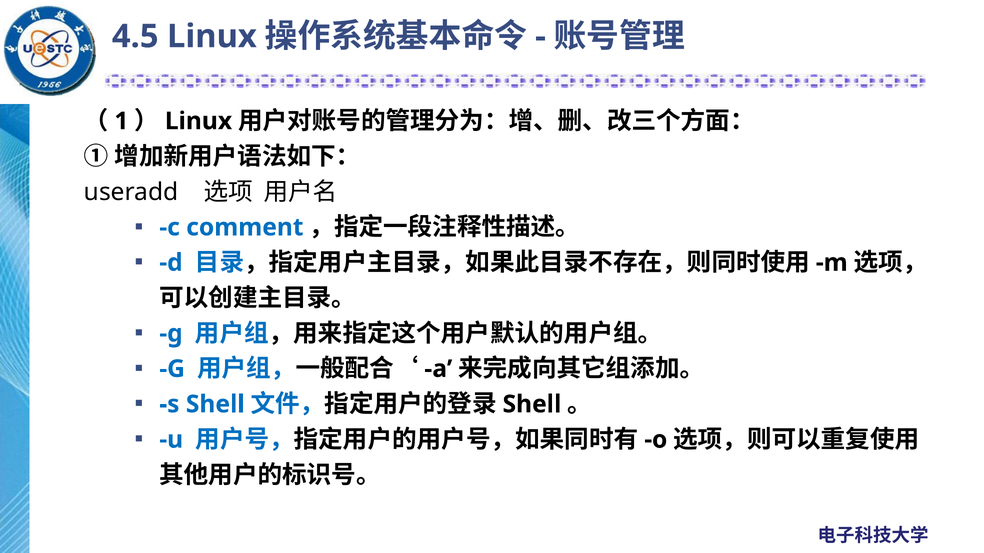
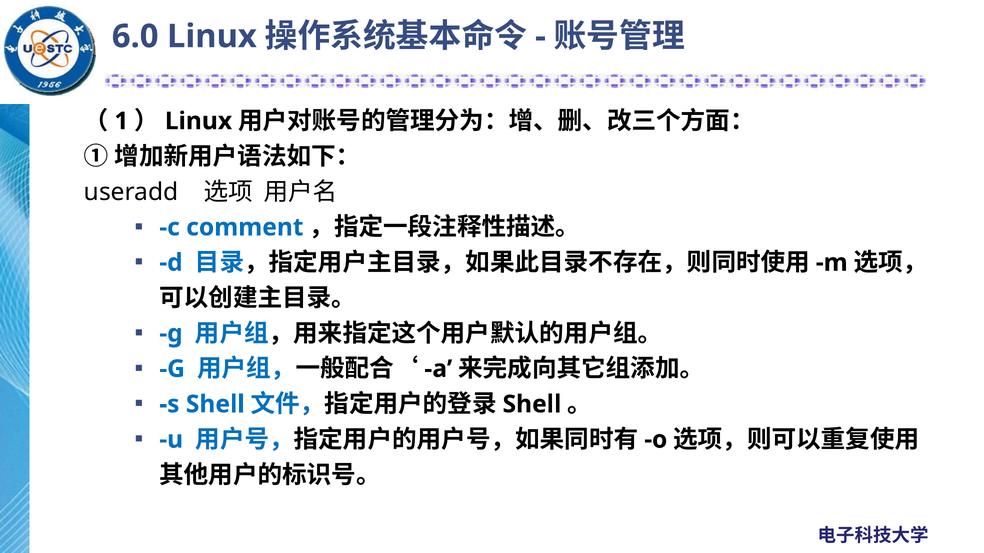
4.5: 4.5 -> 6.0 (135, 36)
